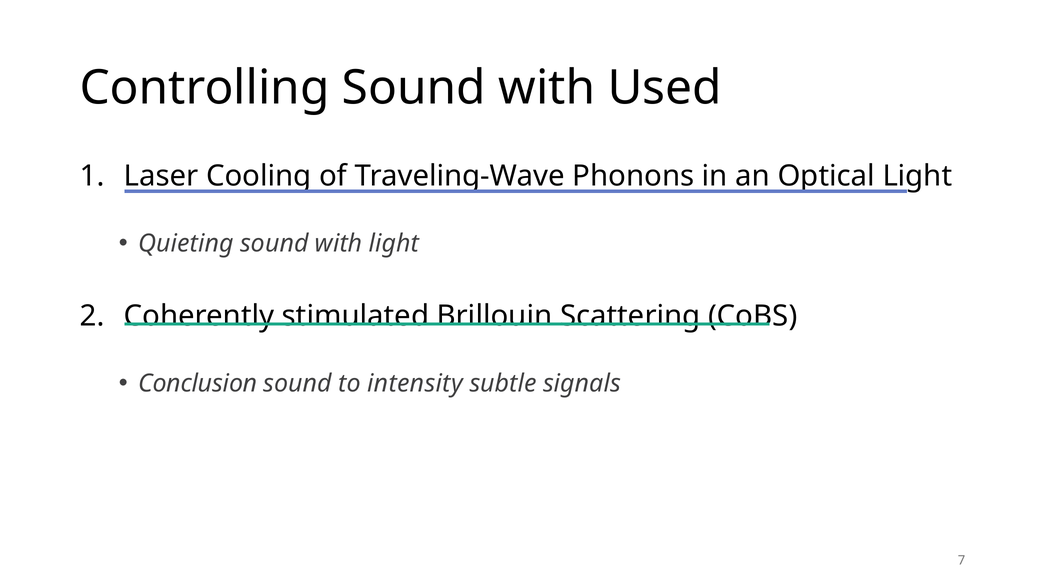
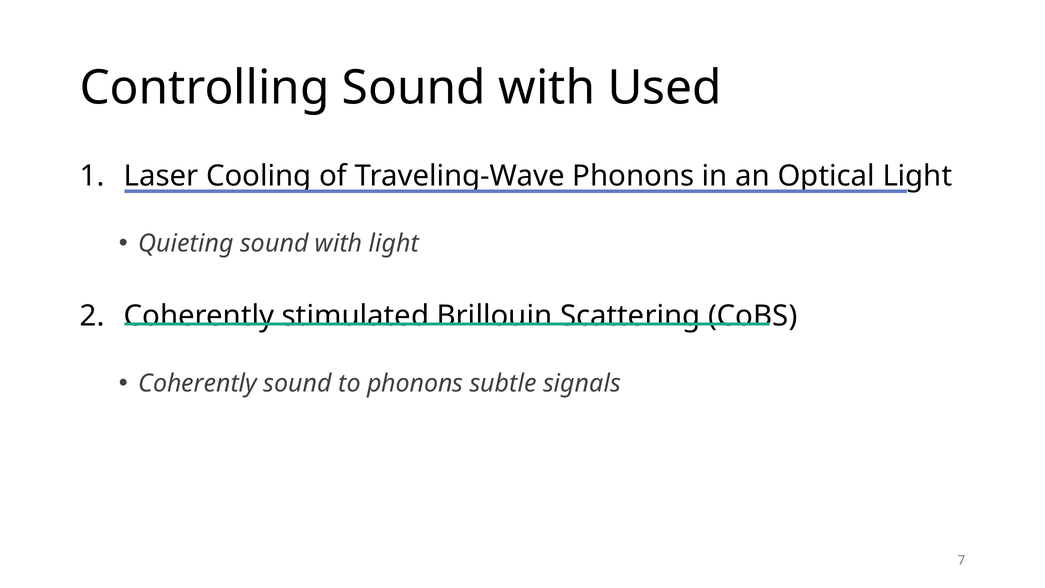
Conclusion: Conclusion -> Coherently (198, 383)
to intensity: intensity -> phonons (415, 383)
